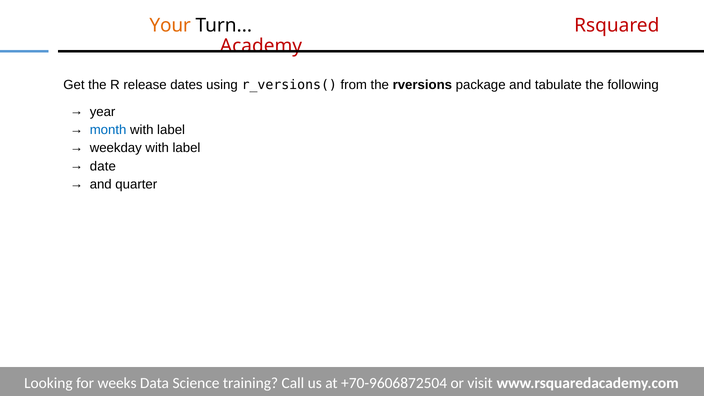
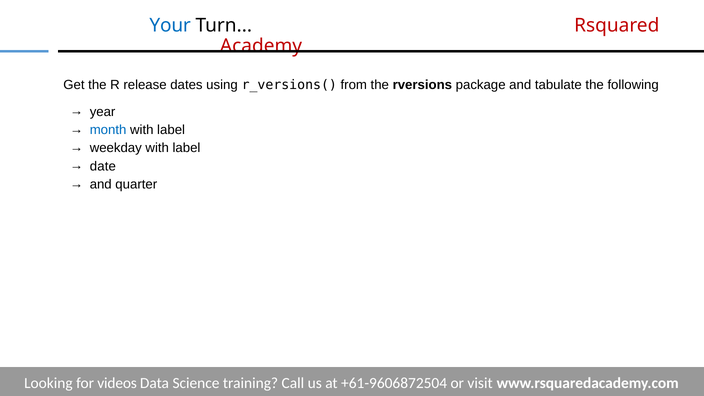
Your colour: orange -> blue (170, 25)
weeks: weeks -> videos (117, 383)
+70-9606872504: +70-9606872504 -> +61-9606872504 (394, 383)
